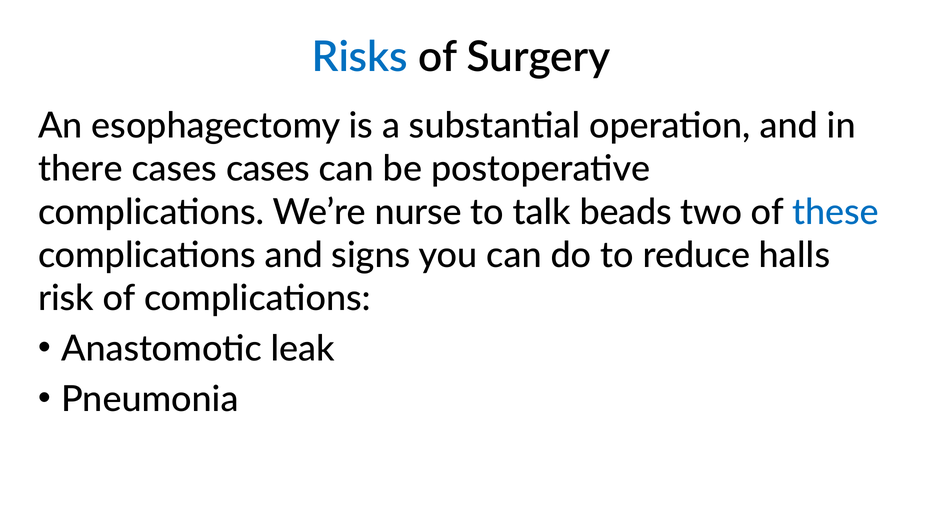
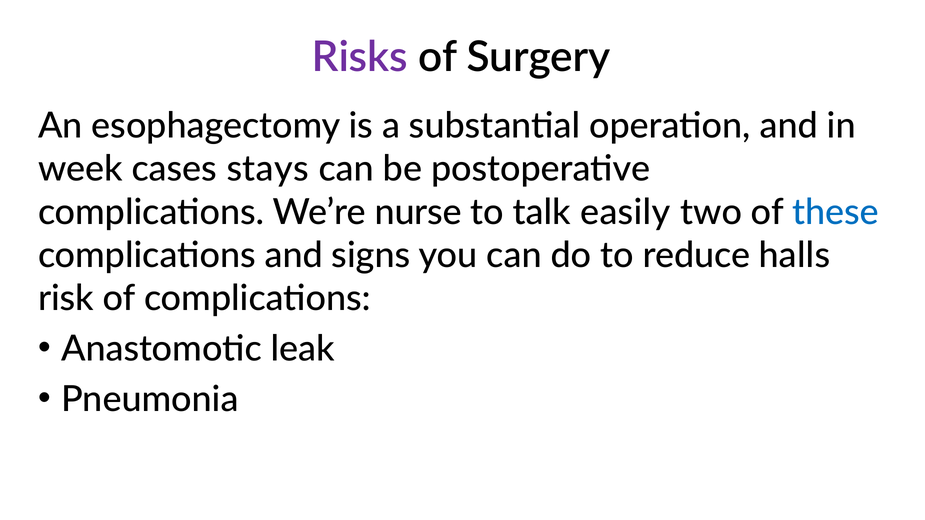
Risks colour: blue -> purple (360, 57)
there: there -> week (80, 169)
cases cases: cases -> stays (268, 169)
beads: beads -> easily (625, 212)
